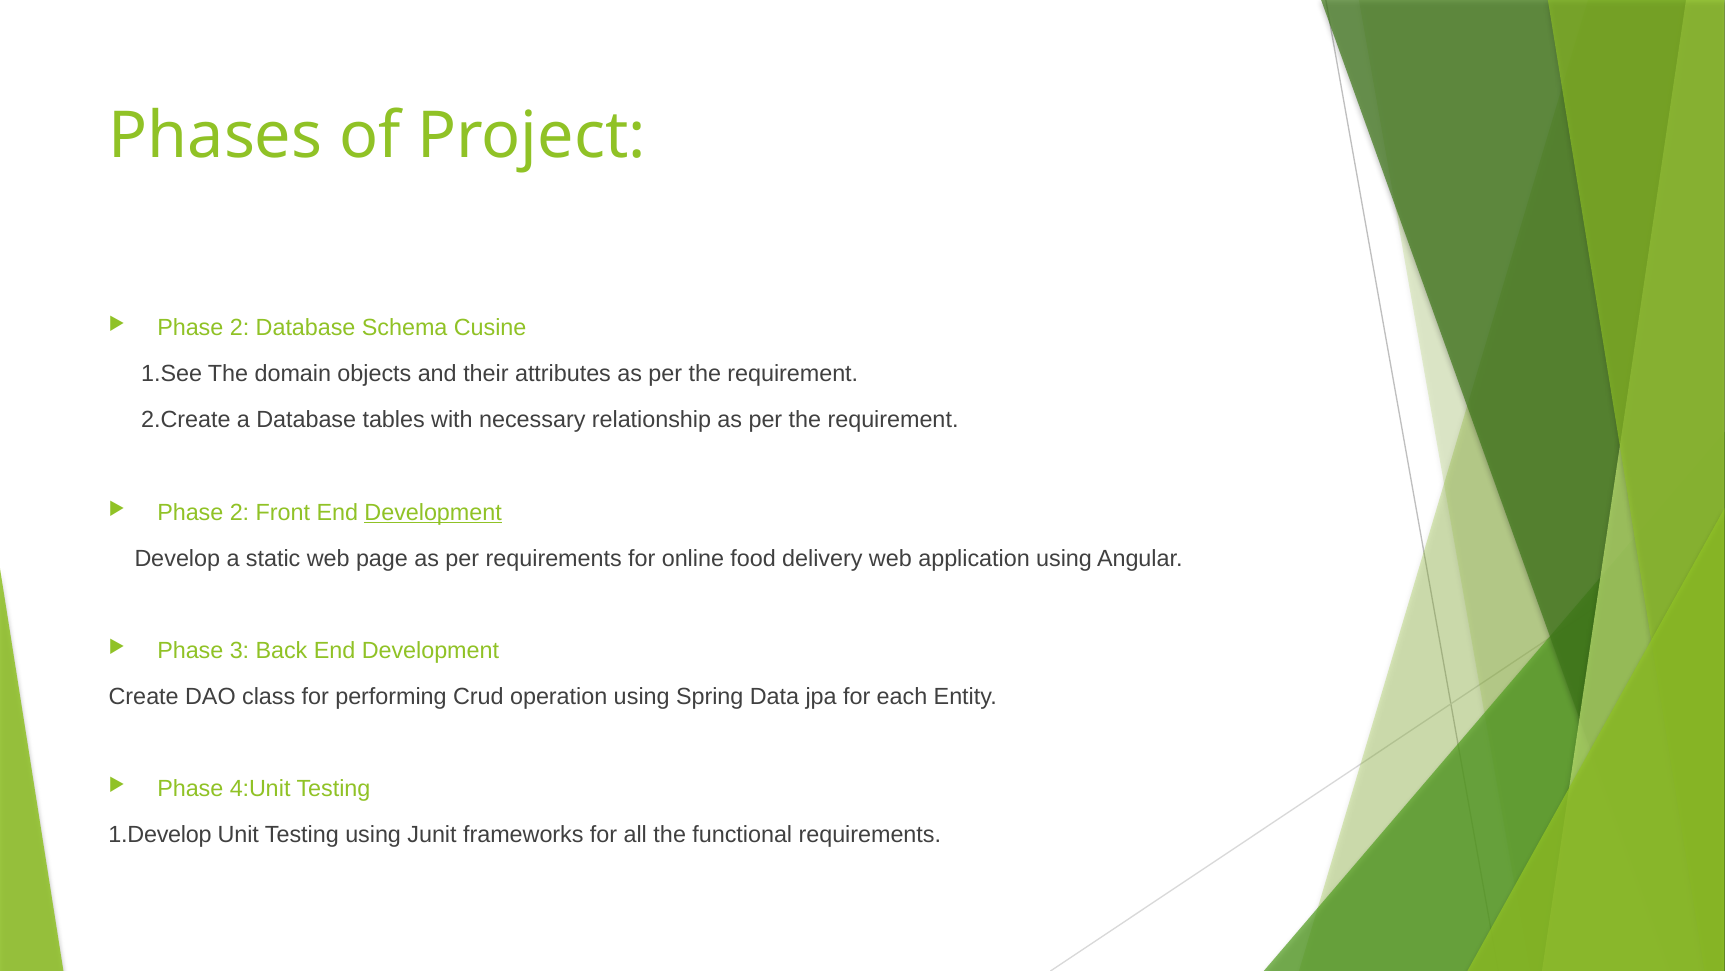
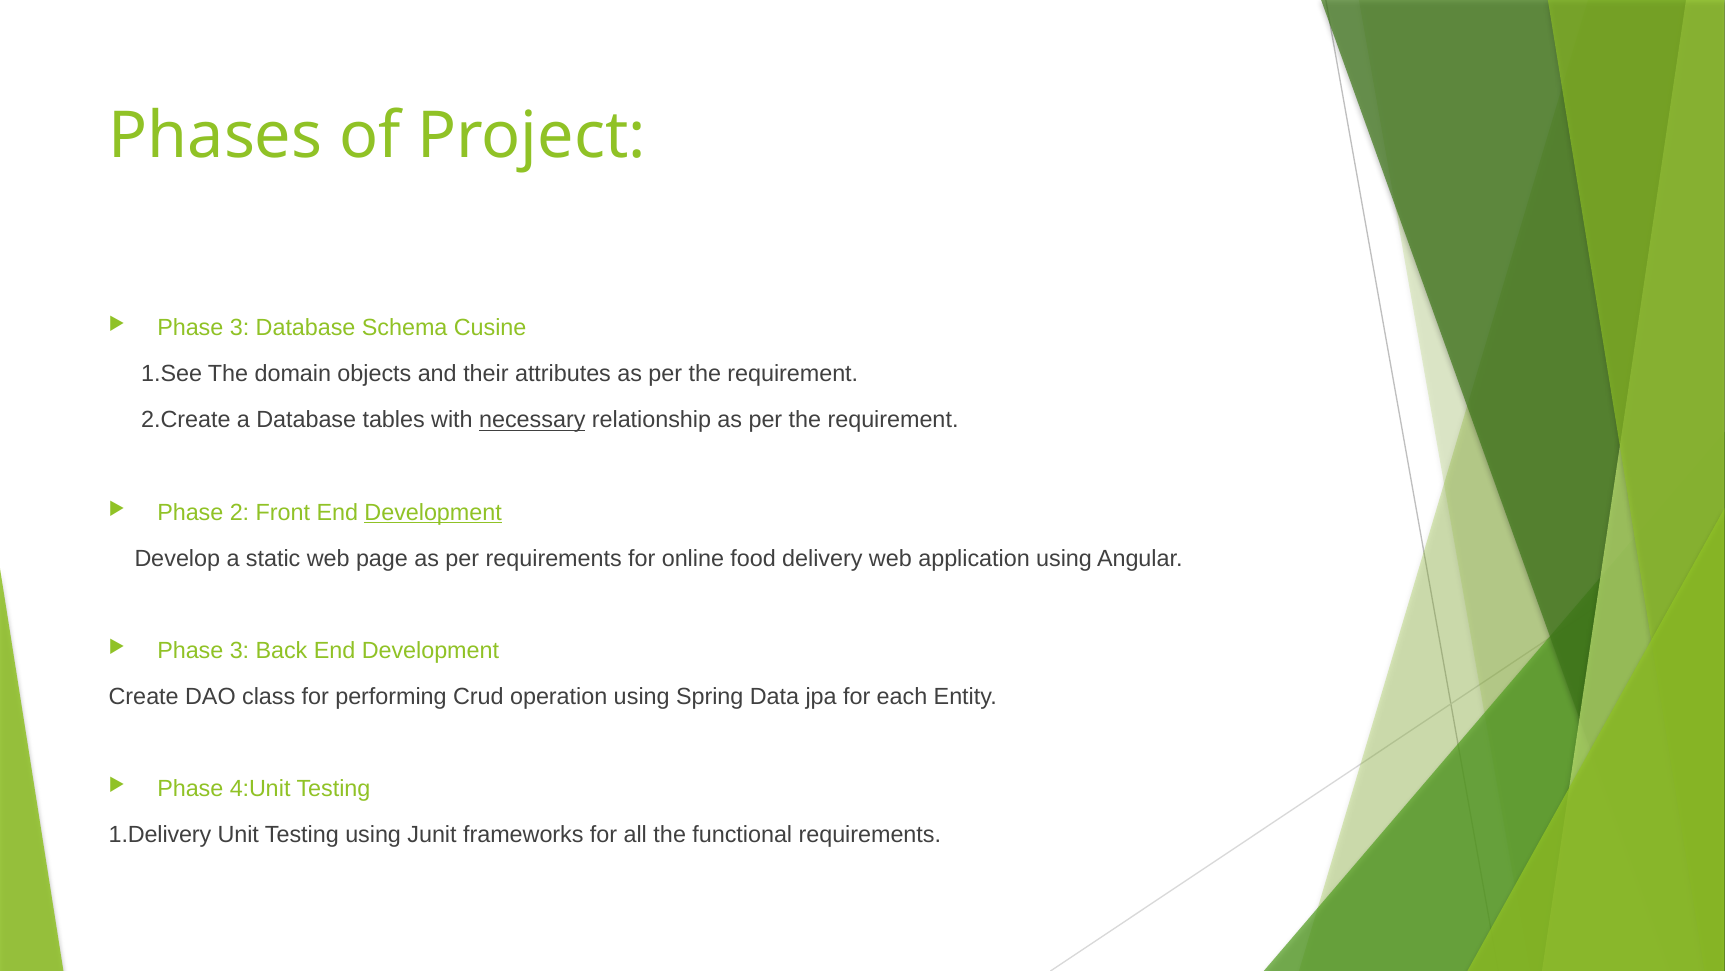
2: 2 -> 3 (240, 328)
necessary underline: none -> present (532, 420)
1.Develop: 1.Develop -> 1.Delivery (160, 834)
